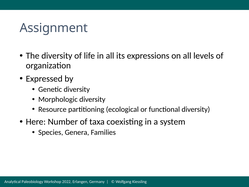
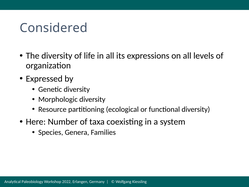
Assignment: Assignment -> Considered (54, 28)
